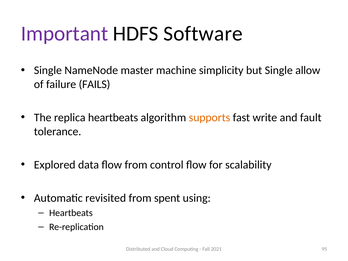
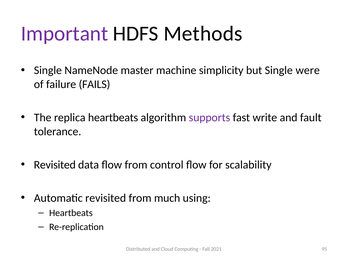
Software: Software -> Methods (203, 34)
allow: allow -> were (308, 70)
supports colour: orange -> purple (209, 118)
Explored: Explored -> Revisited (55, 165)
spent: spent -> much (167, 198)
